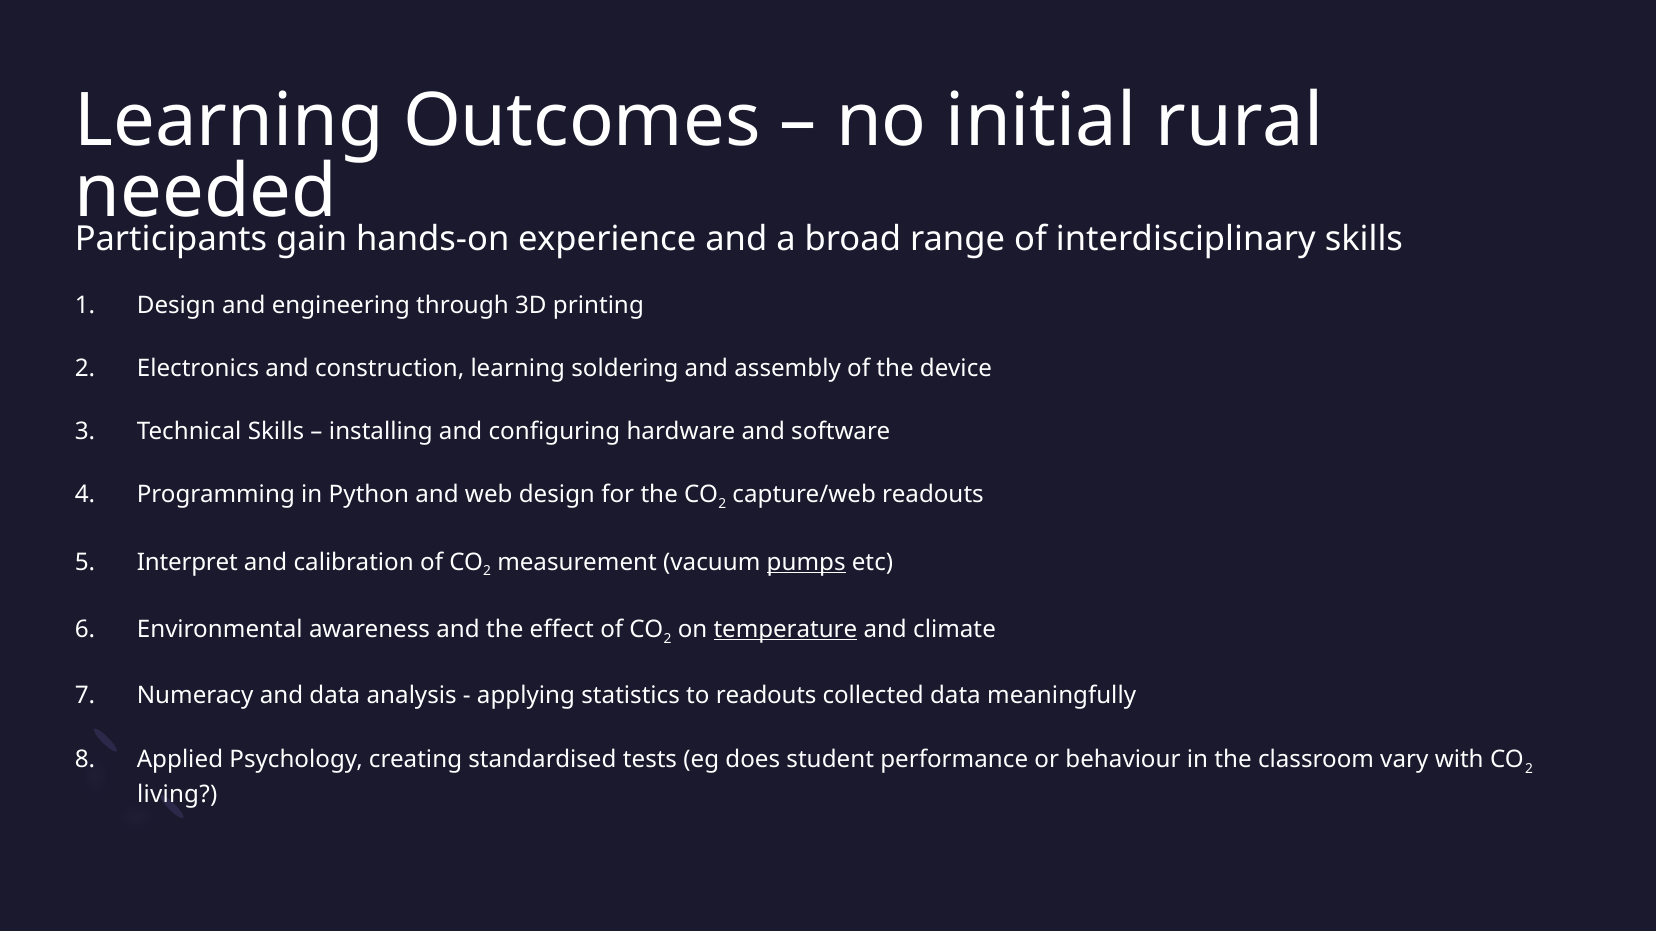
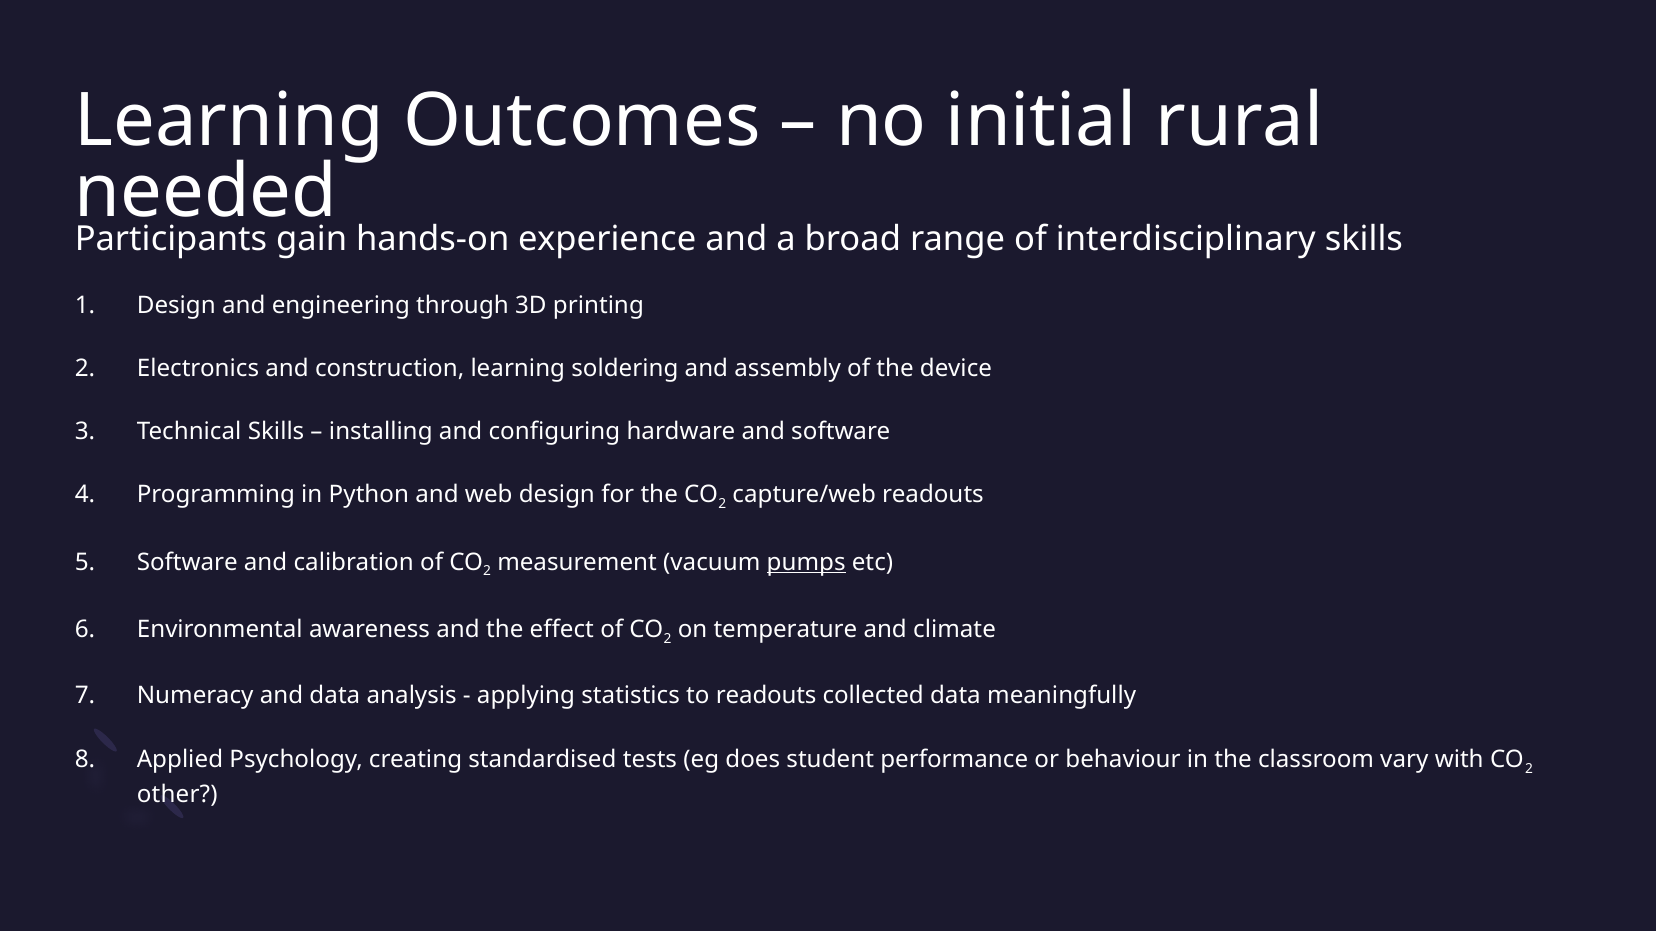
Interpret: Interpret -> Software (187, 562)
temperature underline: present -> none (785, 630)
living: living -> other (177, 795)
